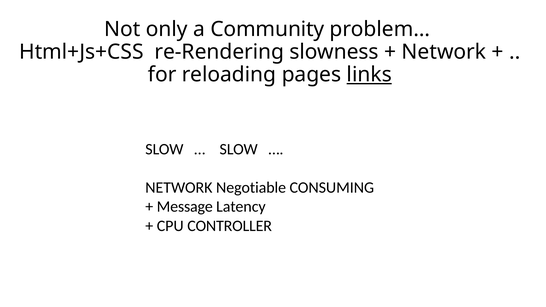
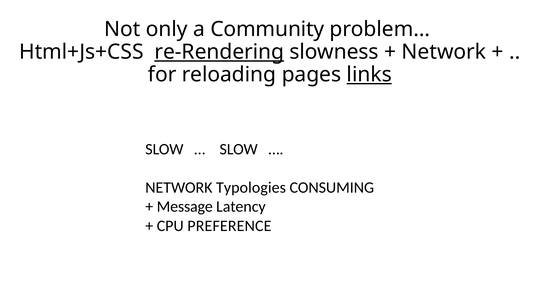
re-Rendering underline: none -> present (219, 52)
Negotiable: Negotiable -> Typologies (251, 188)
CONTROLLER: CONTROLLER -> PREFERENCE (229, 226)
